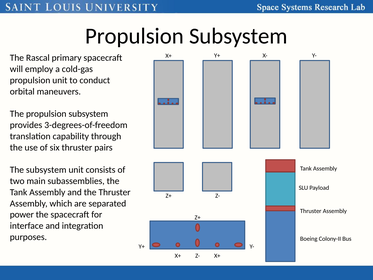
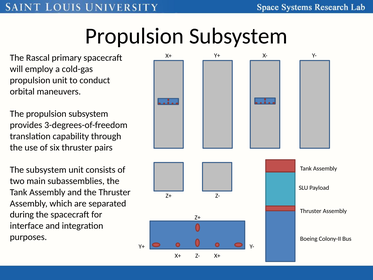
power: power -> during (22, 214)
